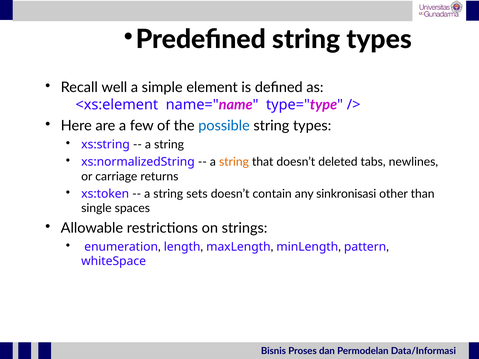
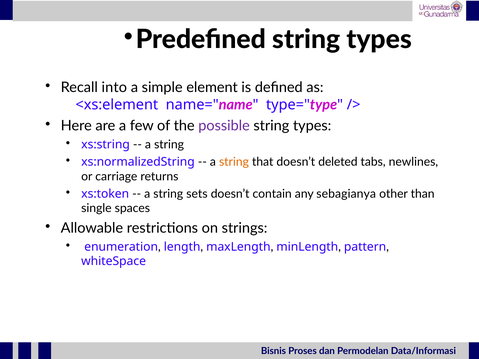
well: well -> into (114, 87)
possible colour: blue -> purple (224, 126)
sinkronisasi: sinkronisasi -> sebagianya (346, 194)
